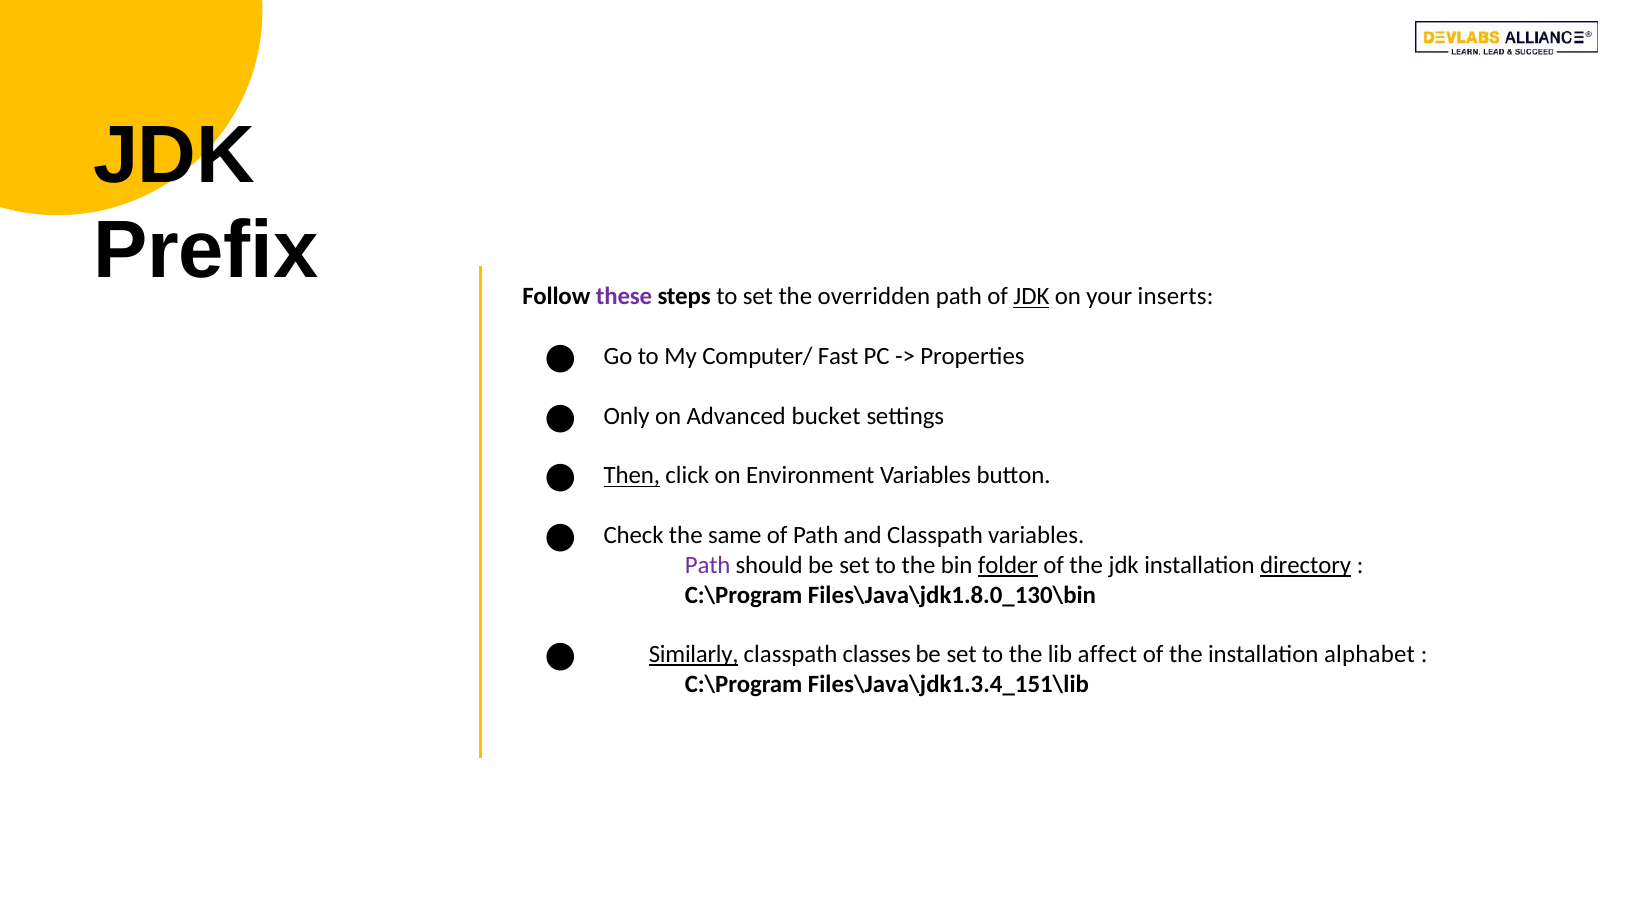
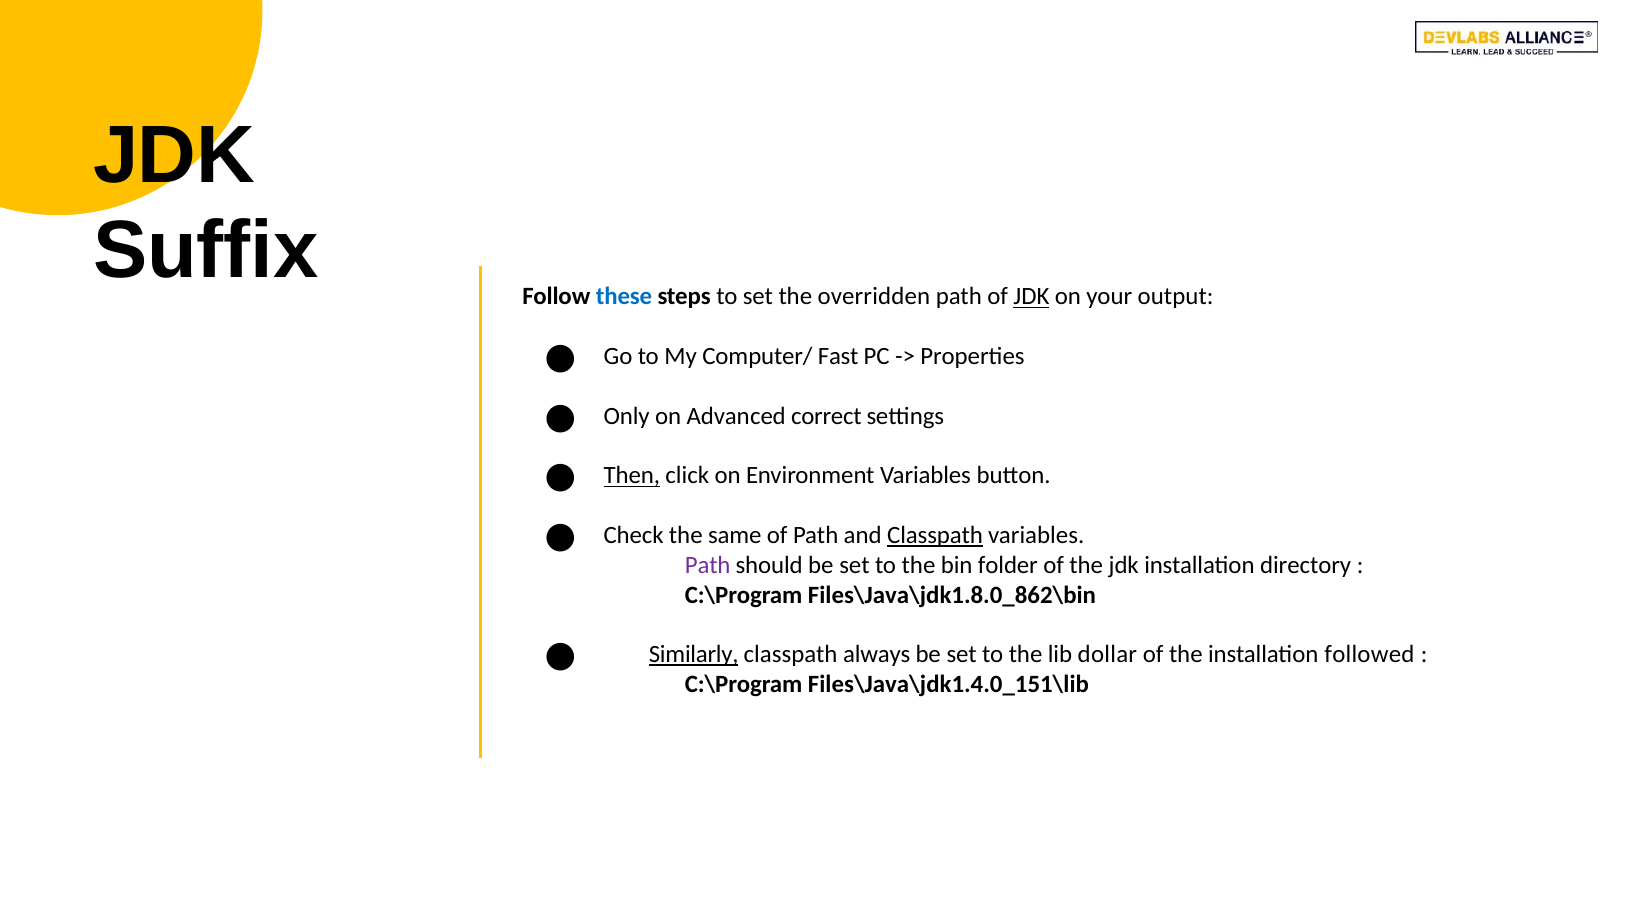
Prefix: Prefix -> Suffix (206, 250)
these colour: purple -> blue (624, 297)
inserts: inserts -> output (1176, 297)
bucket: bucket -> correct (826, 416)
Classpath underline: none -> present (935, 535)
folder underline: present -> none (1008, 565)
directory underline: present -> none (1306, 565)
Files\Java\jdk1.8.0_130\bin: Files\Java\jdk1.8.0_130\bin -> Files\Java\jdk1.8.0_862\bin (952, 595)
classes: classes -> always (877, 654)
affect: affect -> dollar (1107, 654)
alphabet: alphabet -> followed (1369, 654)
Files\Java\jdk1.3.4_151\lib: Files\Java\jdk1.3.4_151\lib -> Files\Java\jdk1.4.0_151\lib (948, 684)
